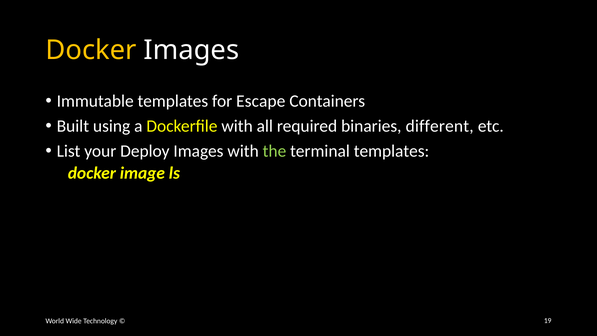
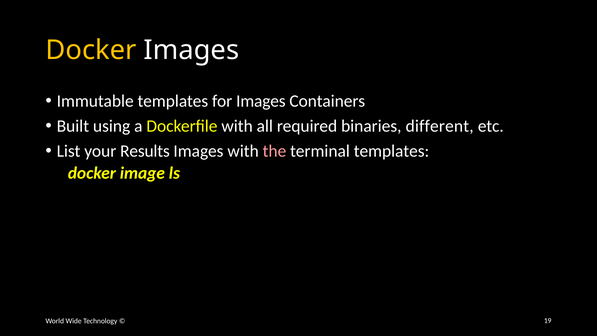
for Escape: Escape -> Images (261, 101)
Deploy: Deploy -> Results (145, 151)
the colour: light green -> pink (274, 151)
